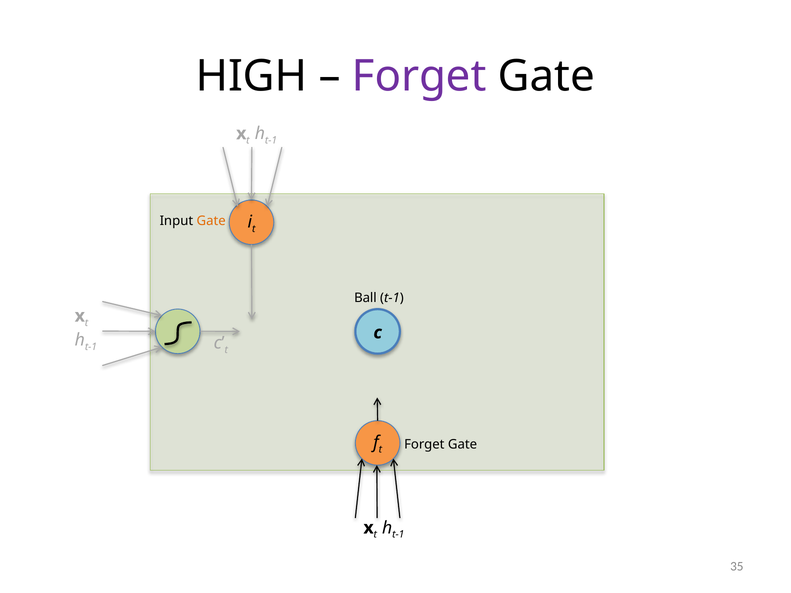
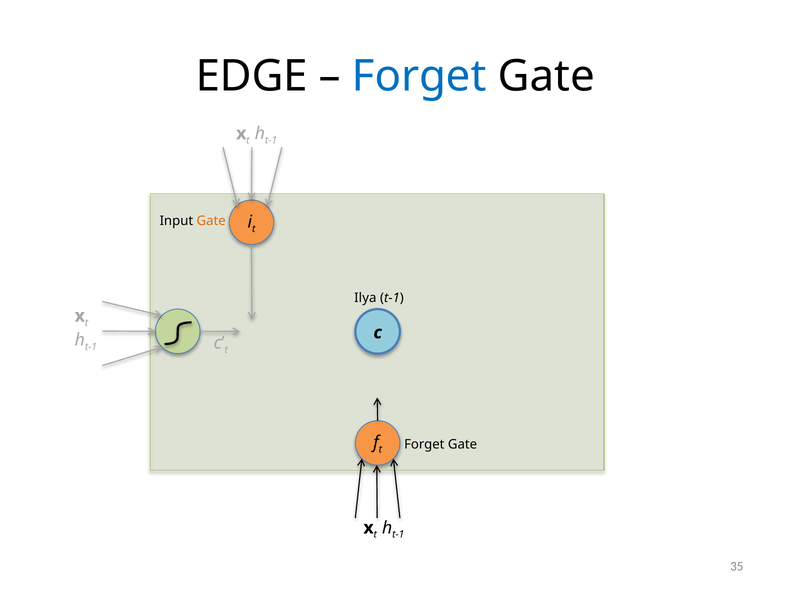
HIGH: HIGH -> EDGE (252, 76)
Forget colour: purple -> blue (419, 76)
Ball: Ball -> Ilya (365, 298)
